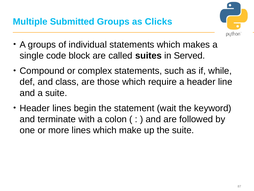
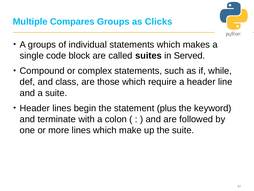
Submitted: Submitted -> Compares (72, 22)
wait: wait -> plus (167, 108)
